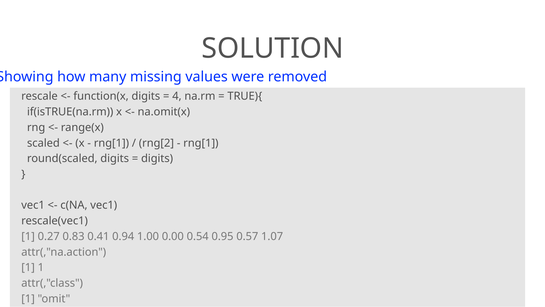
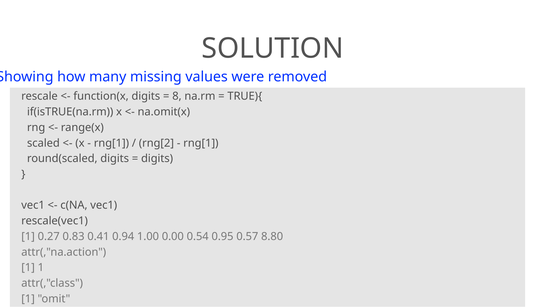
4: 4 -> 8 (177, 96)
1.07: 1.07 -> 8.80 (272, 236)
